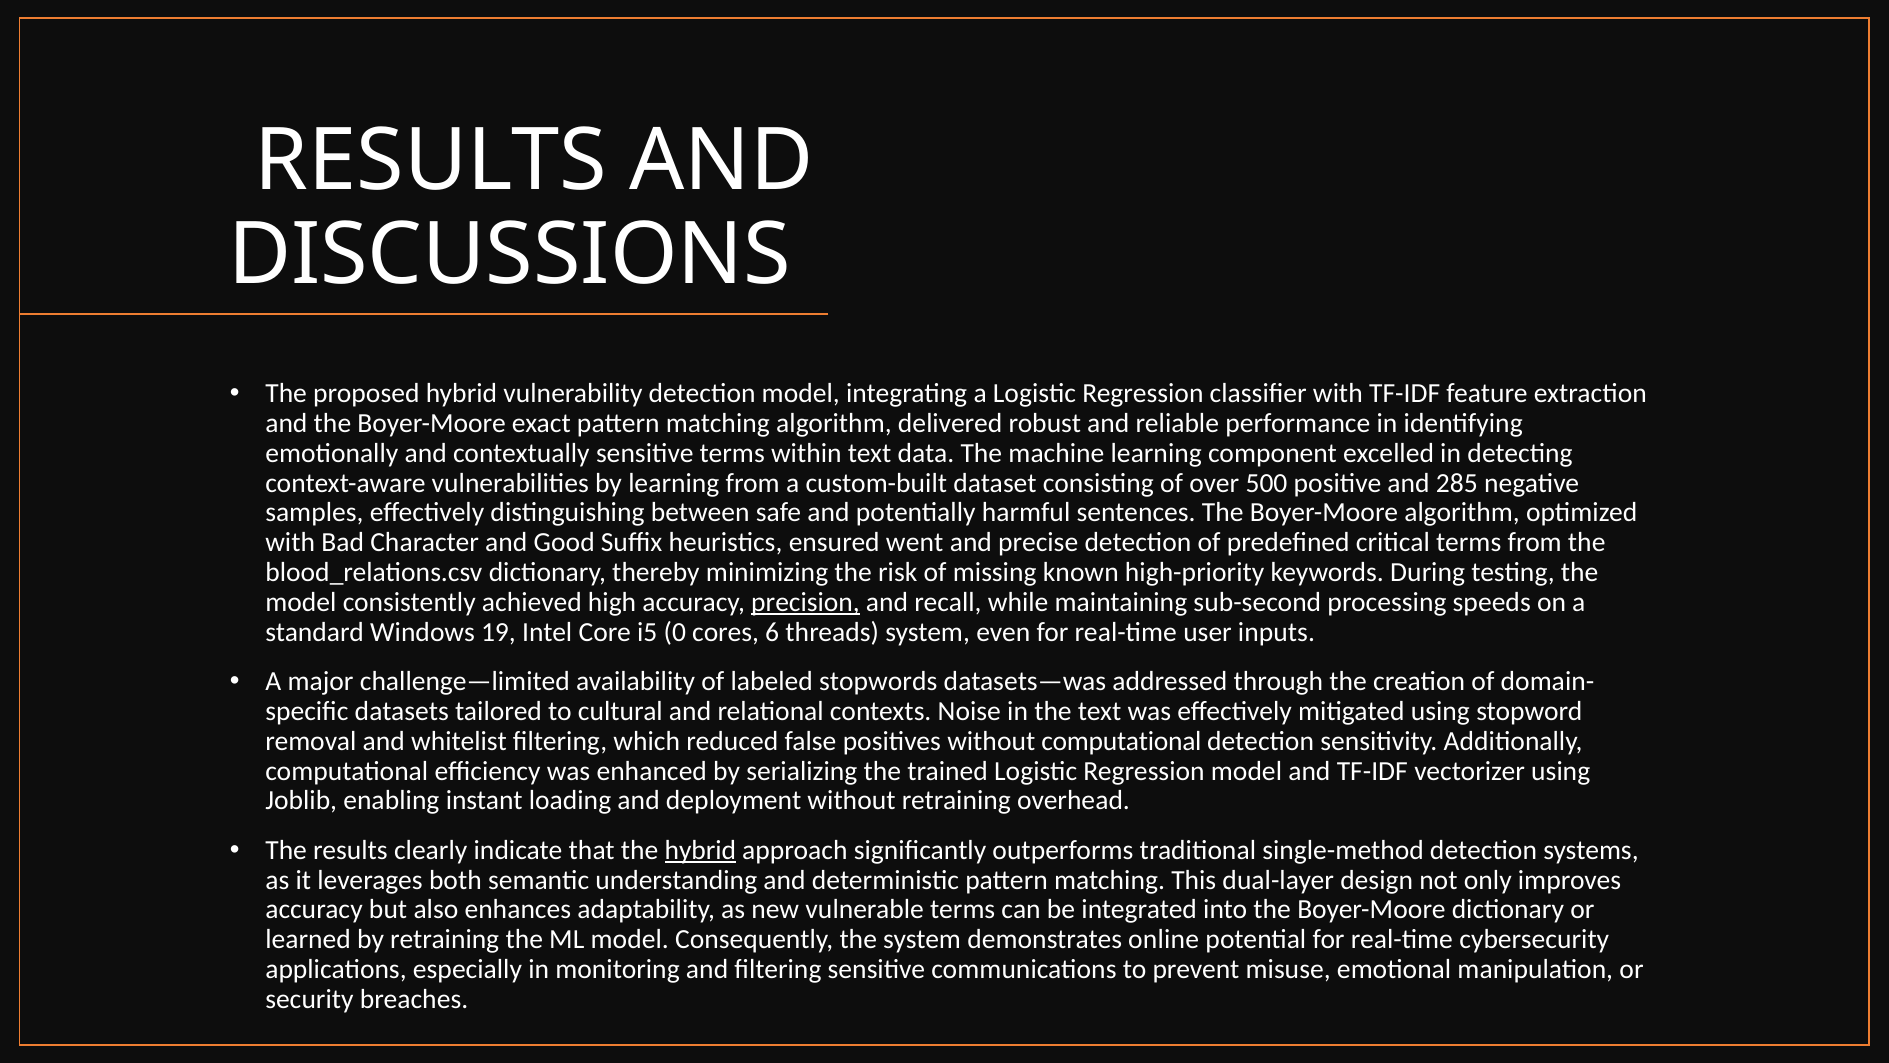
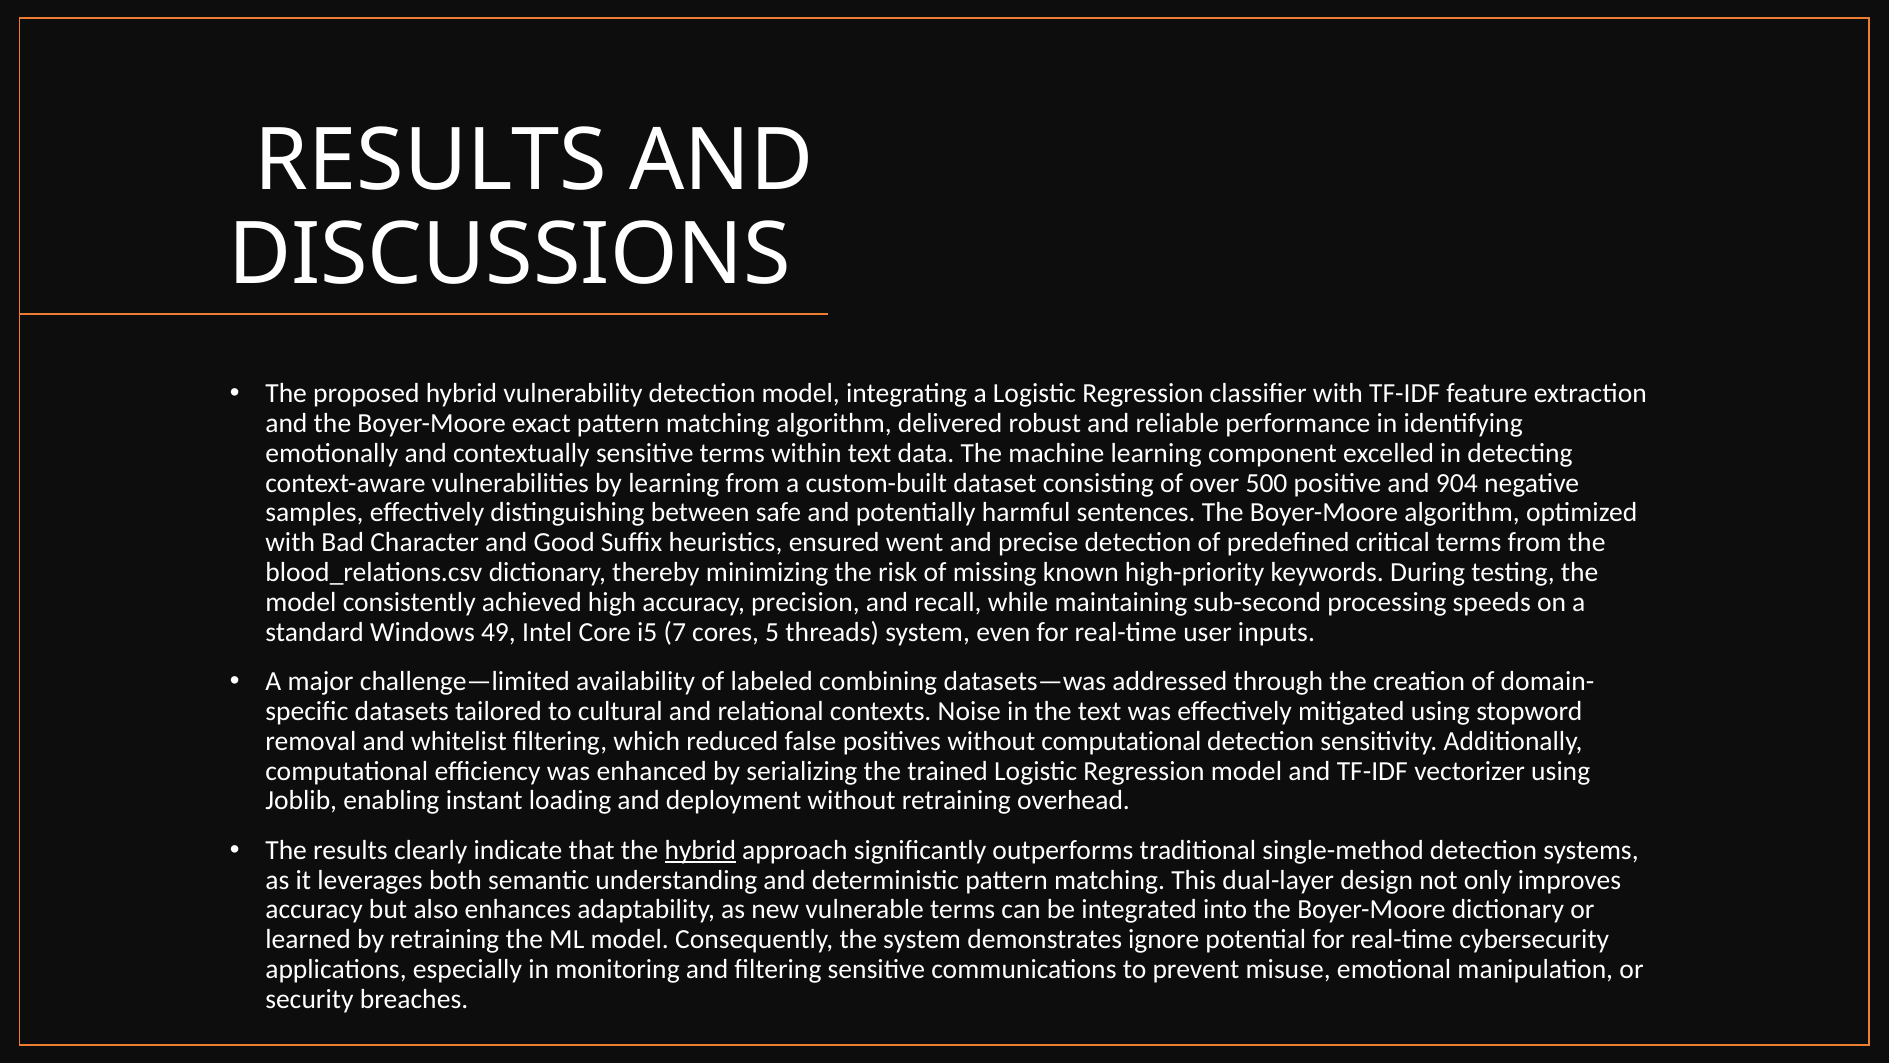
285: 285 -> 904 (1457, 483)
precision underline: present -> none (805, 602)
19: 19 -> 49 (498, 632)
0: 0 -> 7 (675, 632)
6: 6 -> 5 (772, 632)
stopwords: stopwords -> combining (878, 681)
online: online -> ignore (1164, 939)
